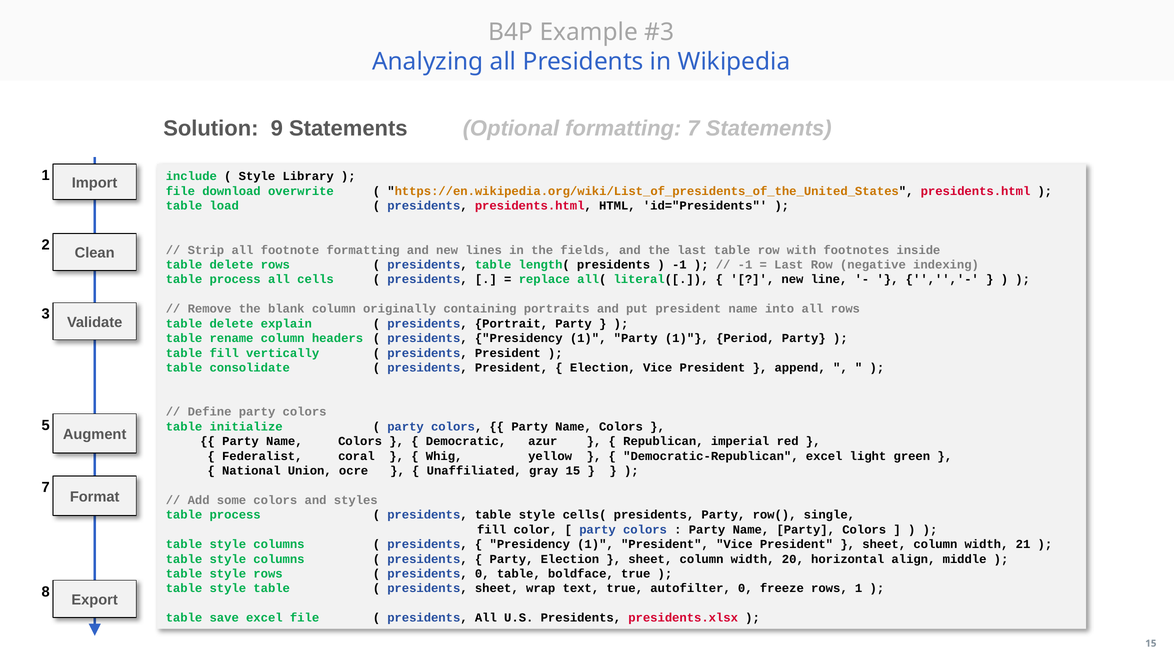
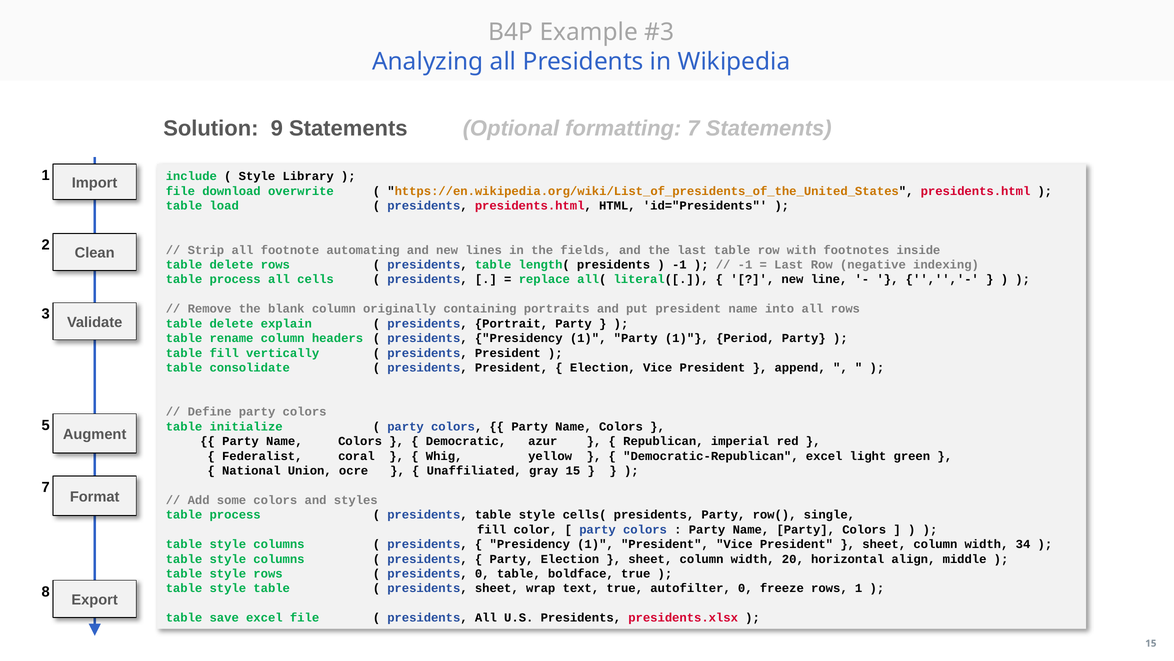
footnote formatting: formatting -> automating (363, 250)
21: 21 -> 34 (1023, 544)
